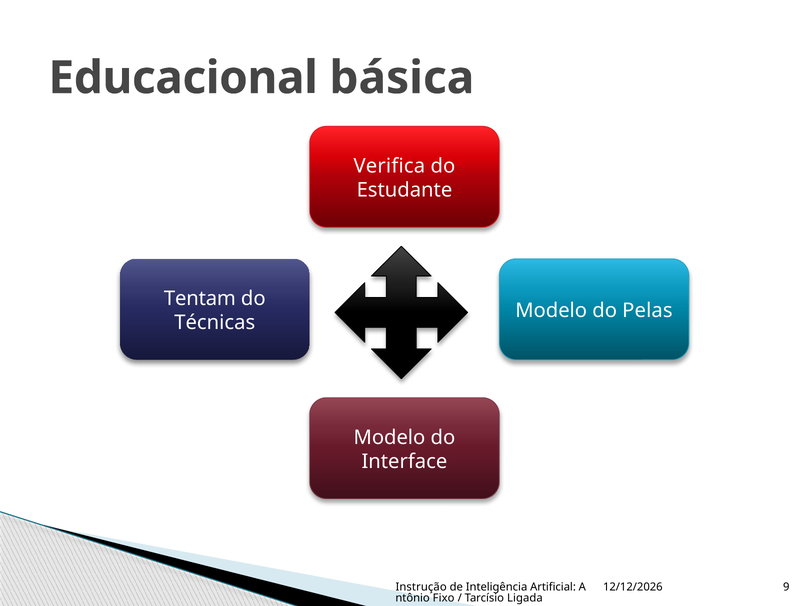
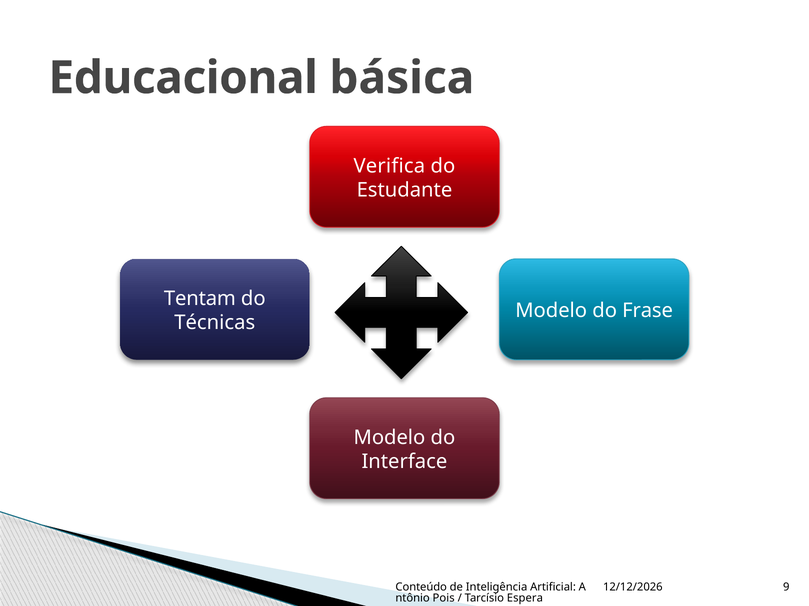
Pelas: Pelas -> Frase (648, 311)
Instrução: Instrução -> Conteúdo (421, 588)
Fixo: Fixo -> Pois (444, 599)
Ligada: Ligada -> Espera (525, 599)
